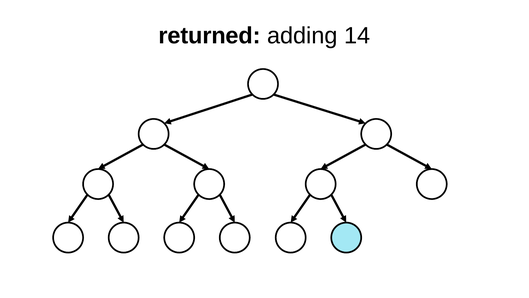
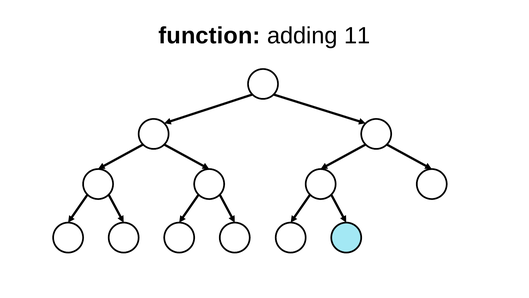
returned: returned -> function (209, 36)
14: 14 -> 11 (357, 36)
